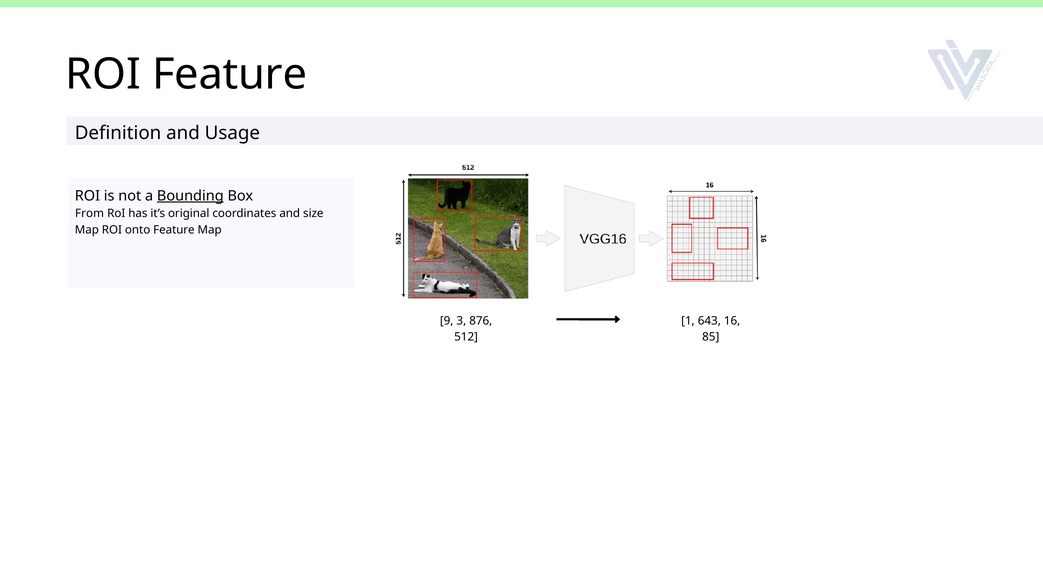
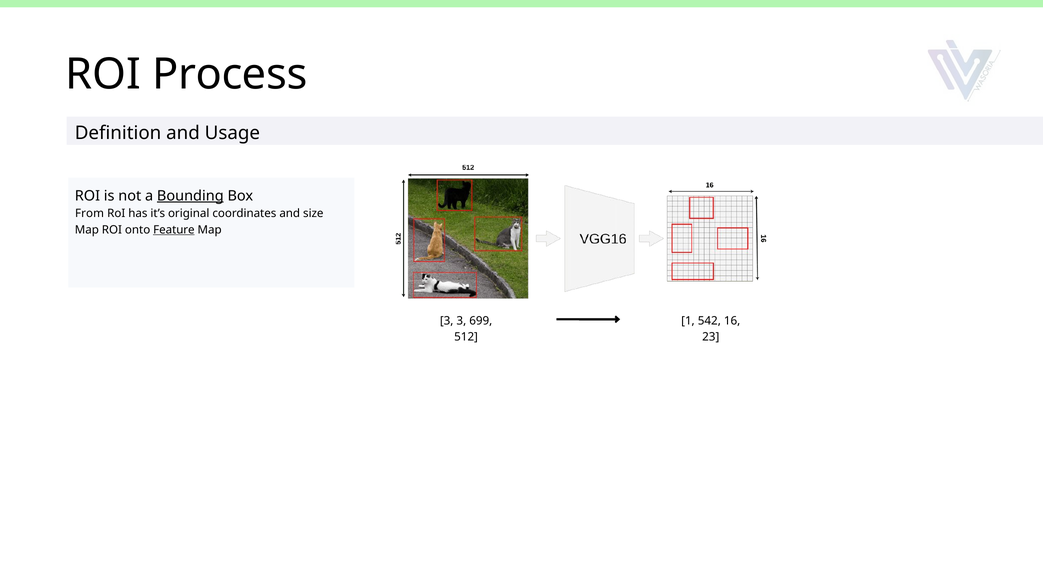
ROI Feature: Feature -> Process (230, 74)
Feature underline: none -> present (174, 230)
9: 9 -> 3 (447, 321)
876: 876 -> 699 (481, 321)
643: 643 -> 542 (709, 321)
85: 85 -> 23 (711, 337)
